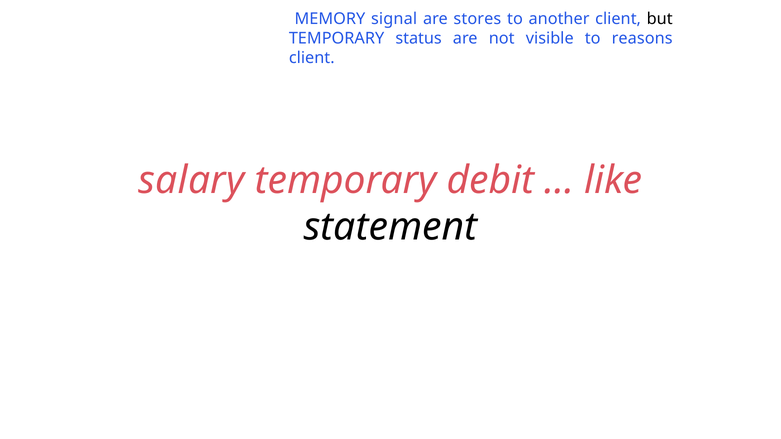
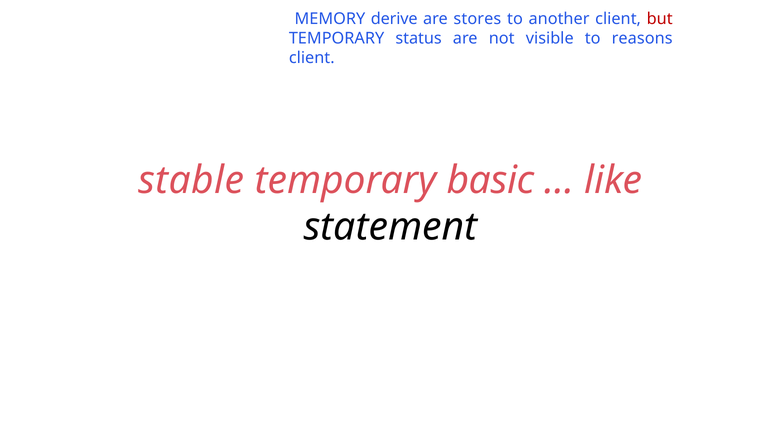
signal: signal -> derive (394, 19)
but colour: black -> red (660, 19)
salary: salary -> stable (191, 180)
debit: debit -> basic (491, 180)
